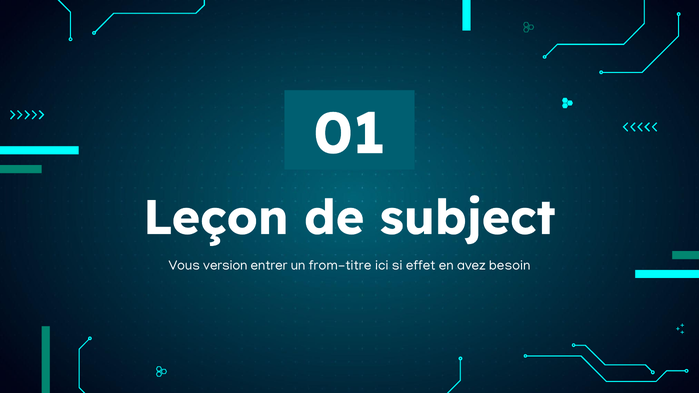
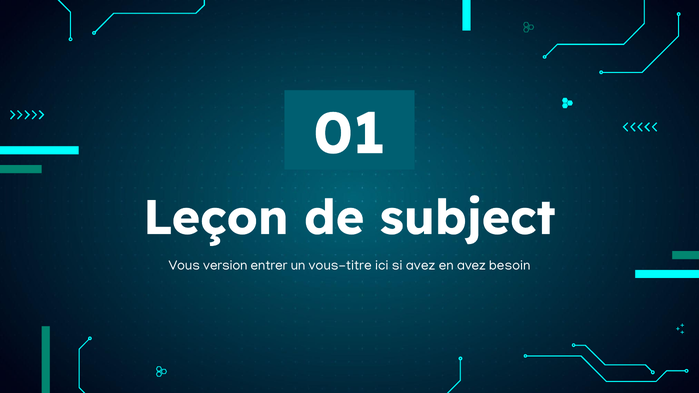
from-titre: from-titre -> vous-titre (340, 265)
si effet: effet -> avez (420, 265)
